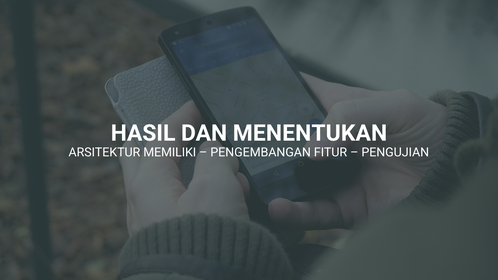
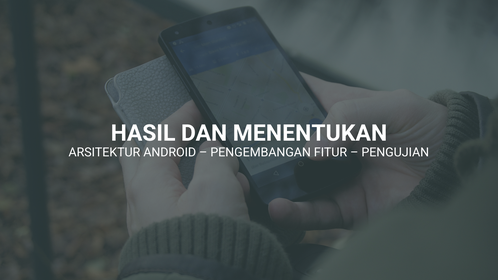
MEMILIKI: MEMILIKI -> ANDROID (170, 152)
